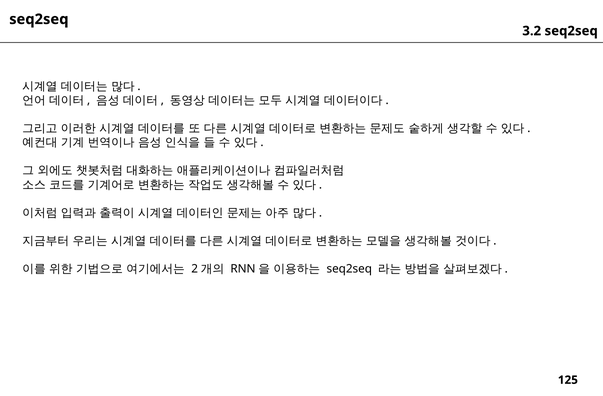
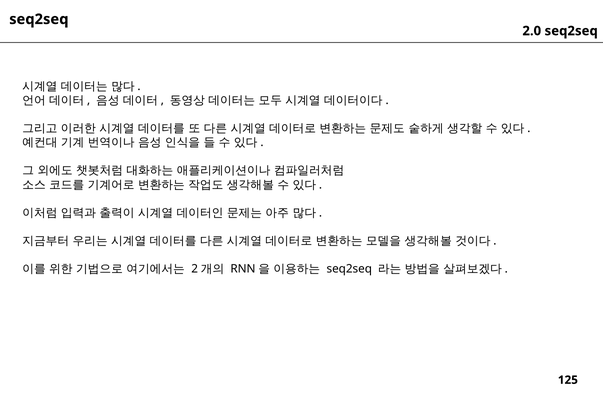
3.2: 3.2 -> 2.0 (532, 31)
